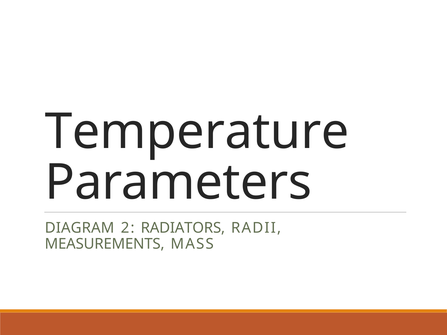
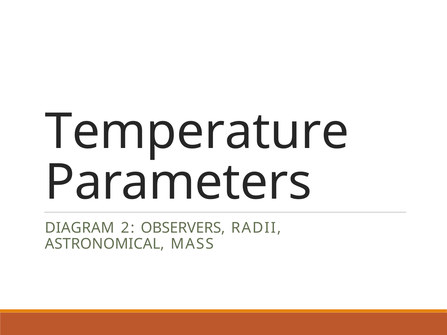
RADIATORS: RADIATORS -> OBSERVERS (183, 228)
MEASUREMENTS: MEASUREMENTS -> ASTRONOMICAL (105, 244)
